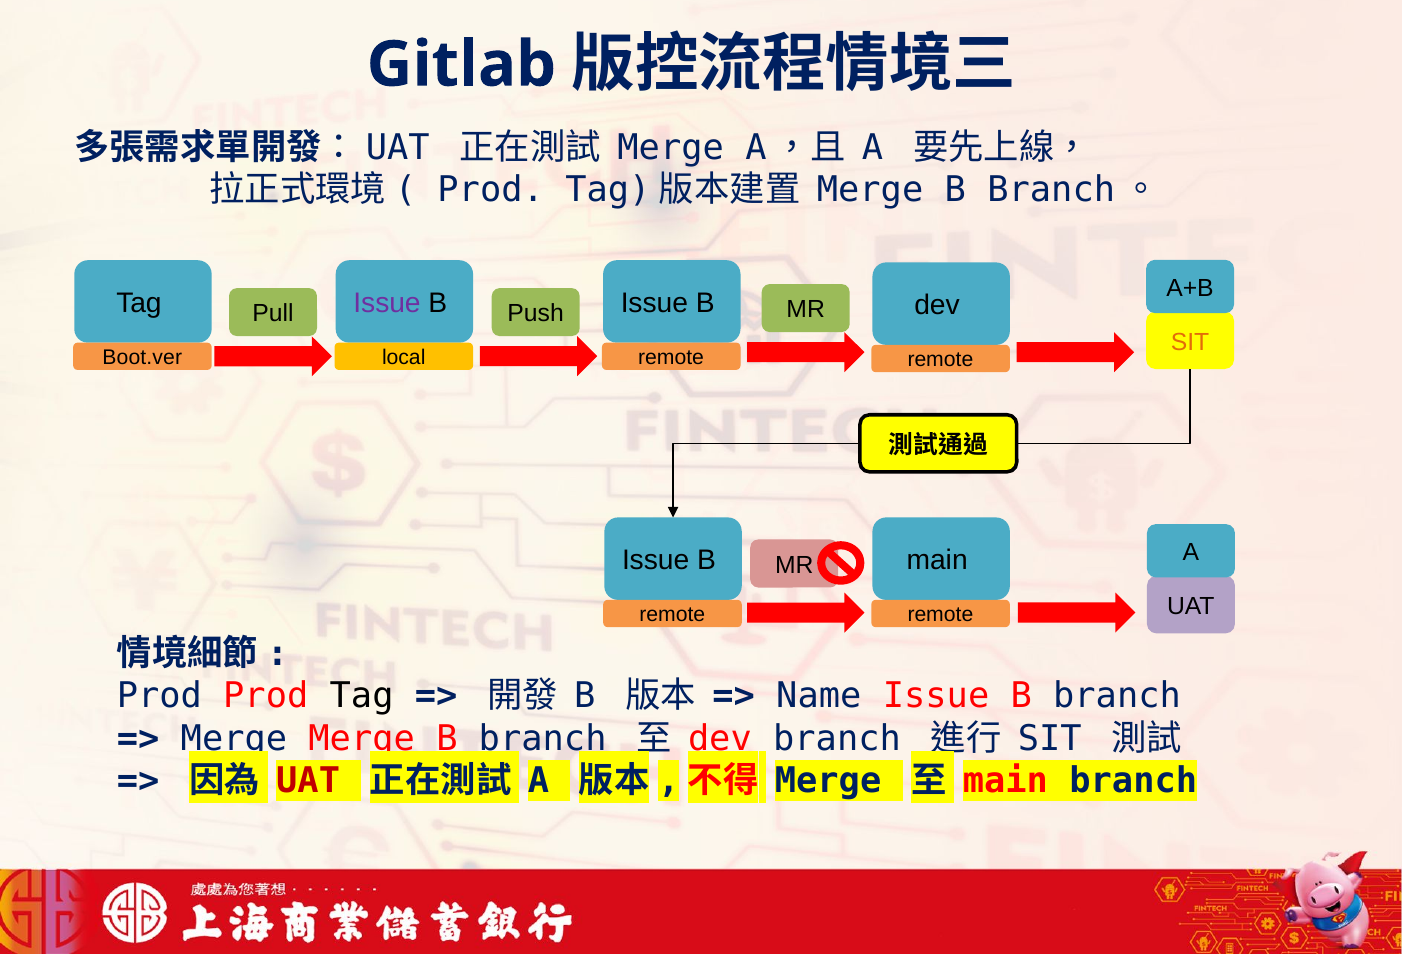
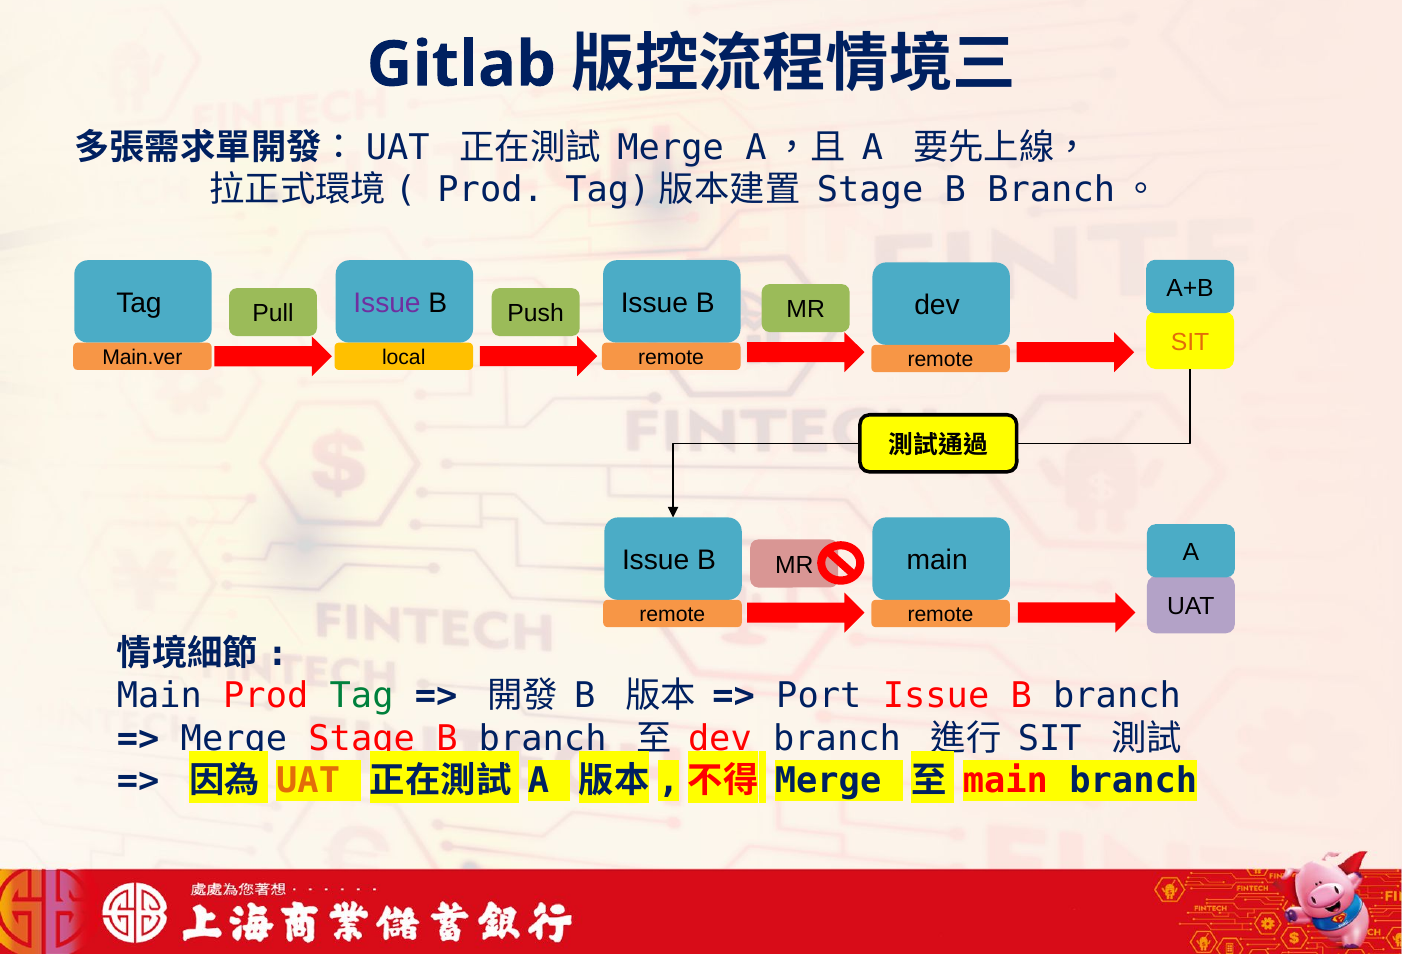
Merge: Merge -> Stage (870, 190)
Boot.ver: Boot.ver -> Main.ver (142, 358)
Prod: Prod -> Main (159, 696)
Tag colour: black -> green (362, 696)
Name: Name -> Port (819, 696)
Merge: Merge -> Stage (362, 738)
UAT colour: red -> orange (308, 781)
